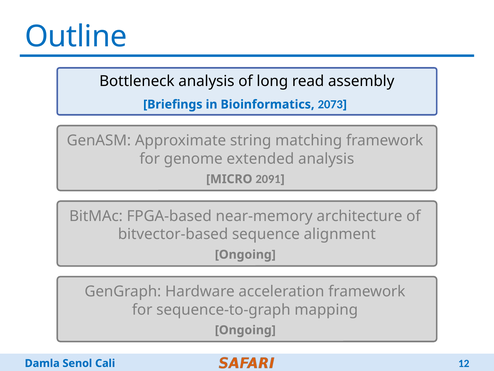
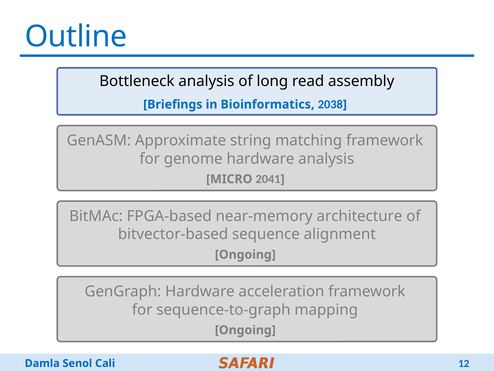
2073: 2073 -> 2038 (330, 104)
genome extended: extended -> hardware (260, 158)
2091: 2091 -> 2041 (268, 179)
